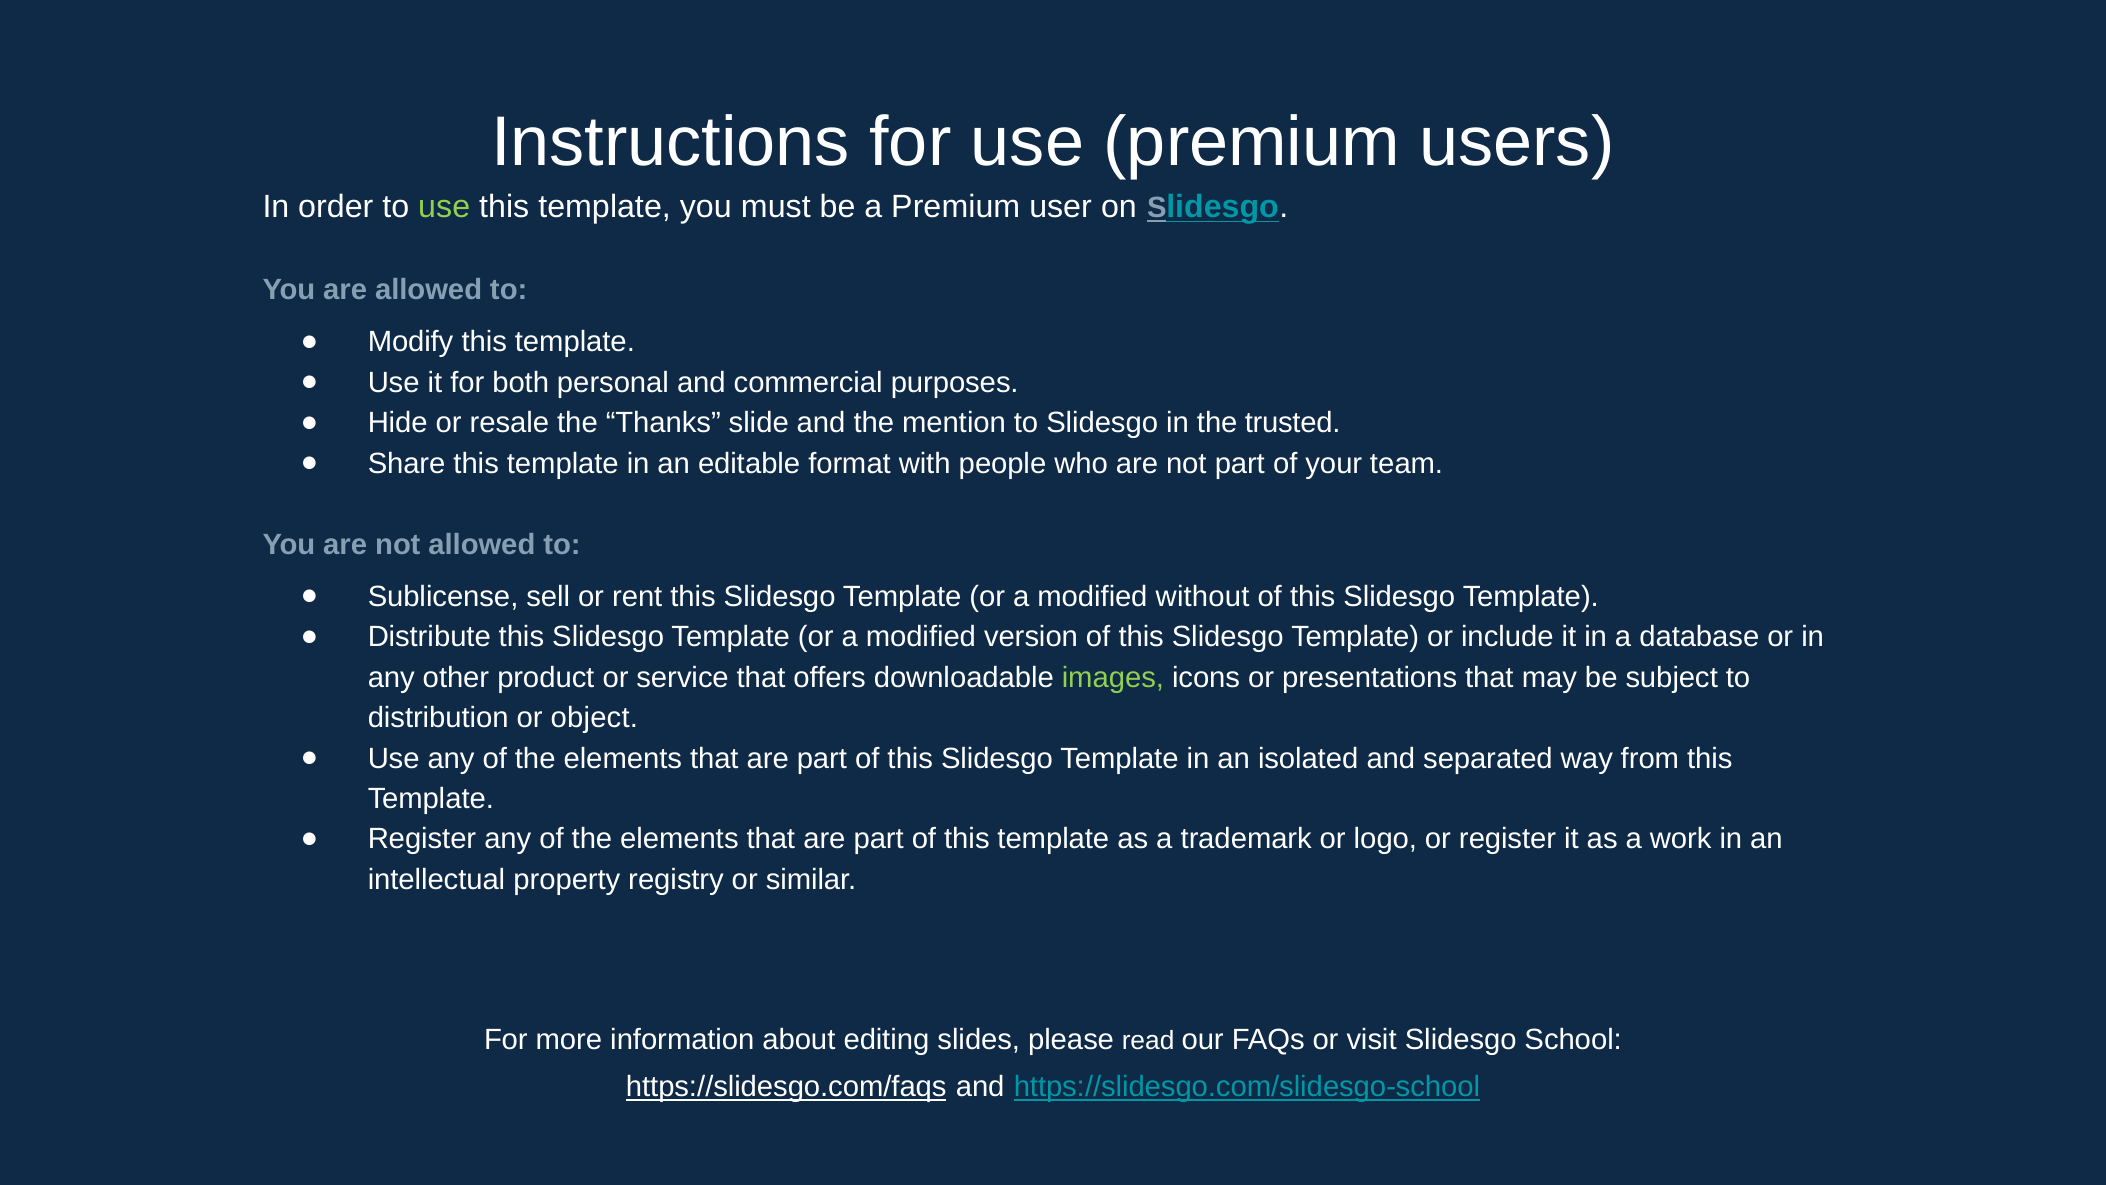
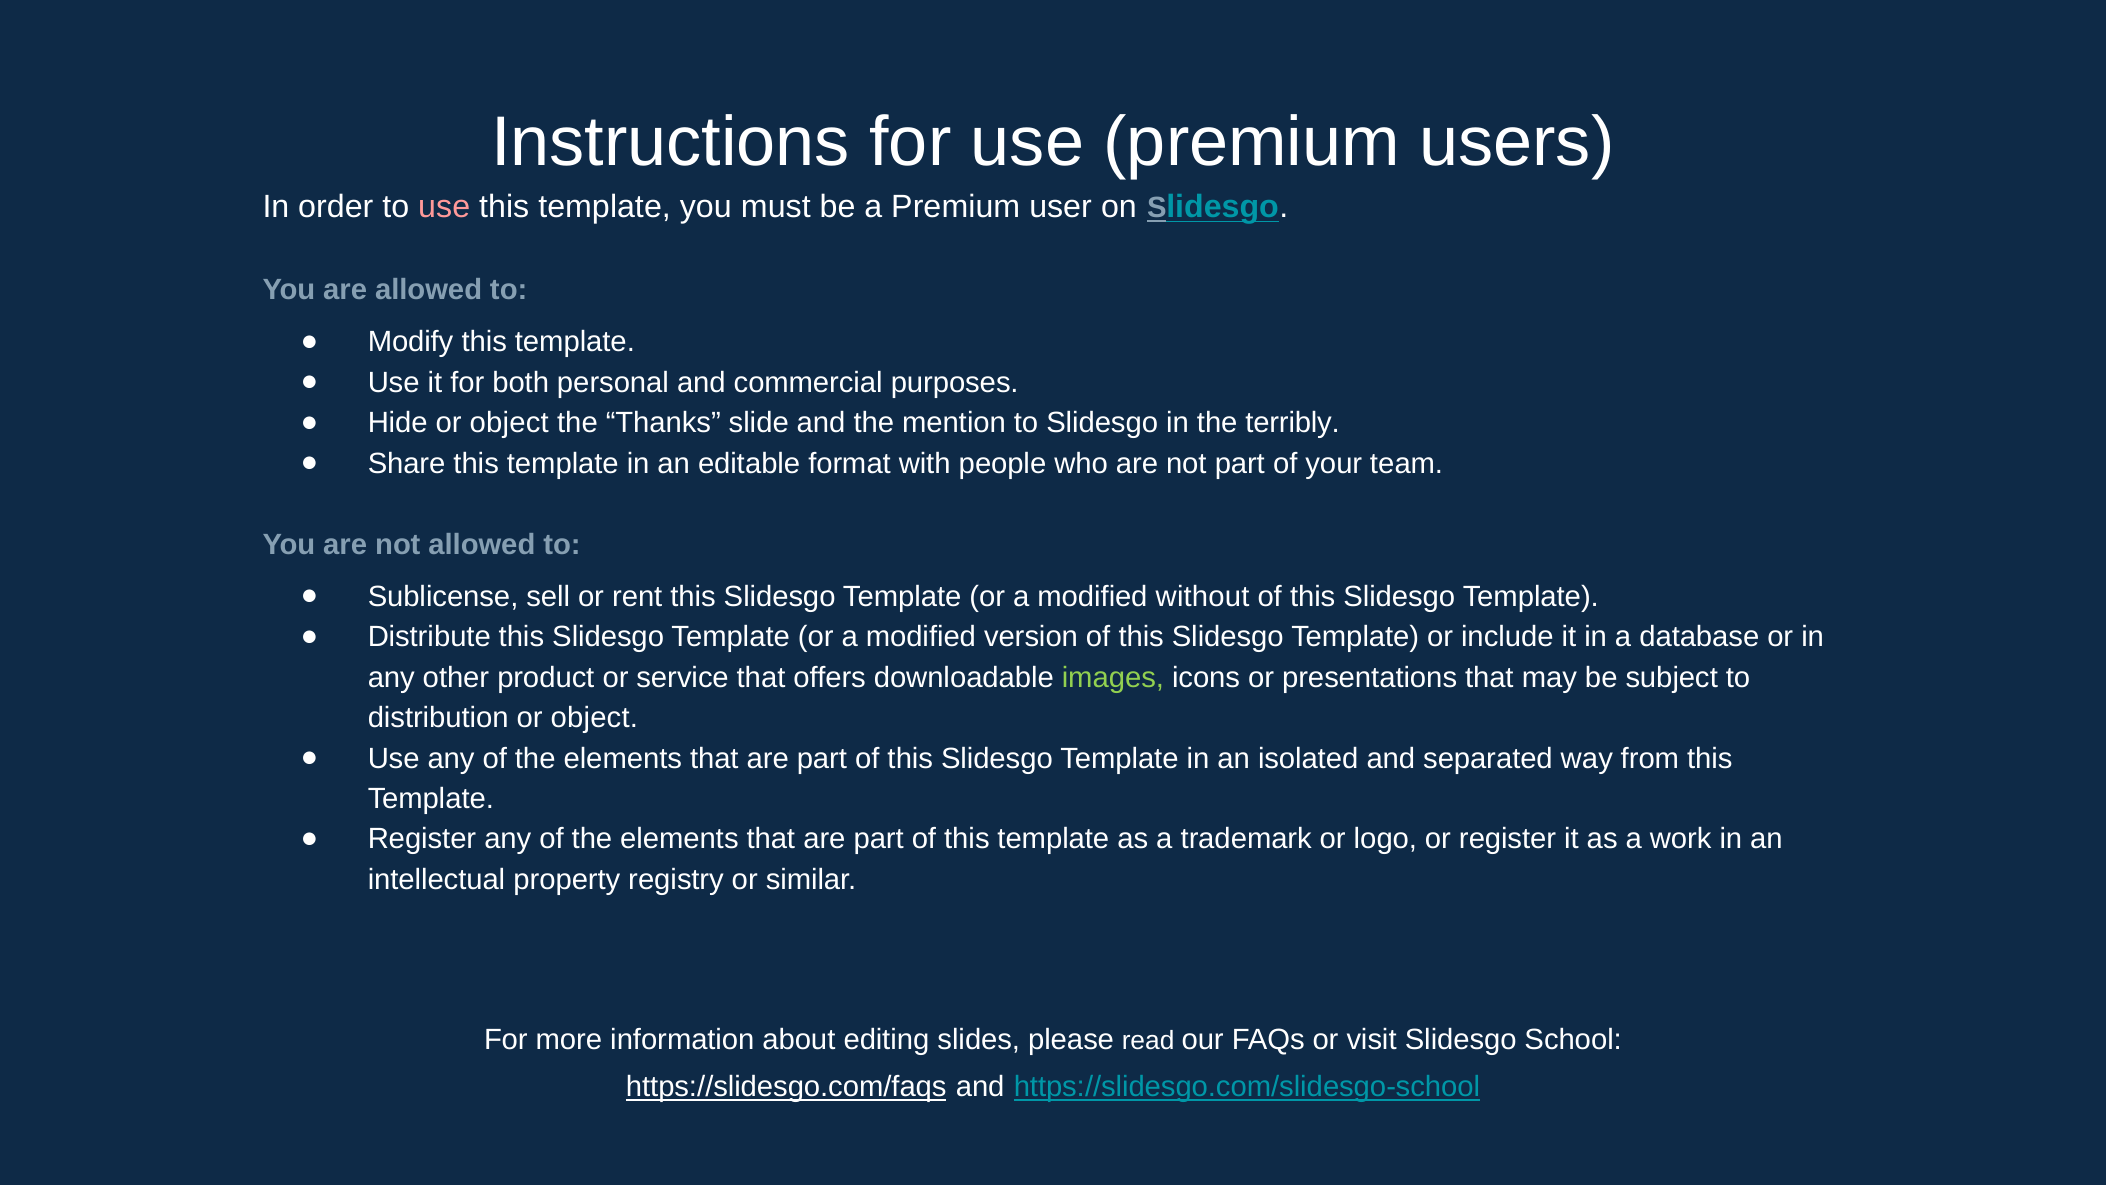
use colour: light green -> pink (444, 207)
Hide or resale: resale -> object (509, 423)
trusted: trusted -> terribly (1293, 423)
